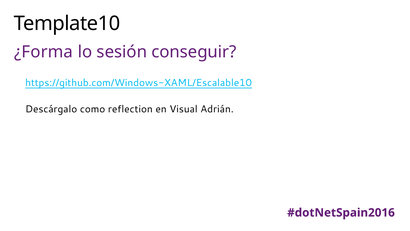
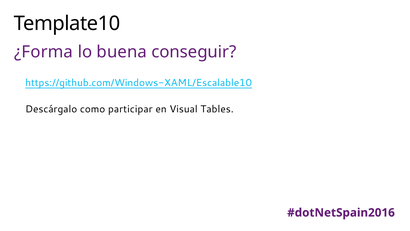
sesión: sesión -> buena (122, 52)
reflection: reflection -> participar (130, 109)
Adrián: Adrián -> Tables (217, 109)
